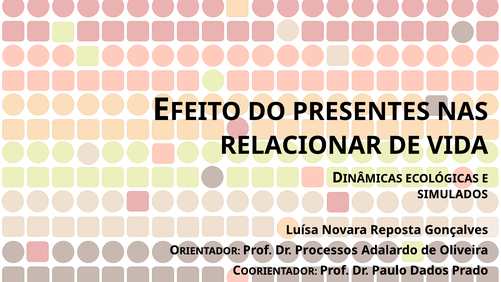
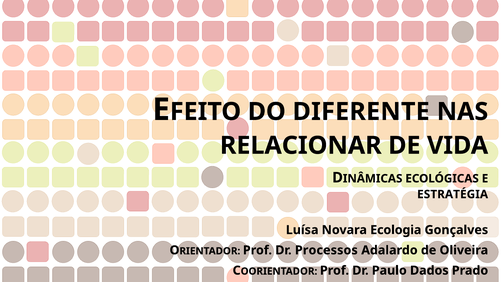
PRESENTES: PRESENTES -> DIFERENTE (361, 112)
SIMULADOS: SIMULADOS -> ESTRATÉGIA (453, 194)
Reposta: Reposta -> Ecologia (396, 230)
